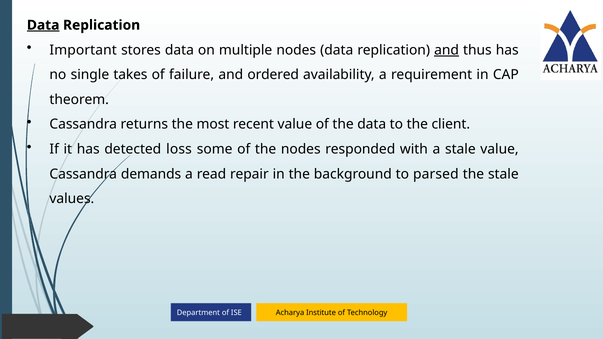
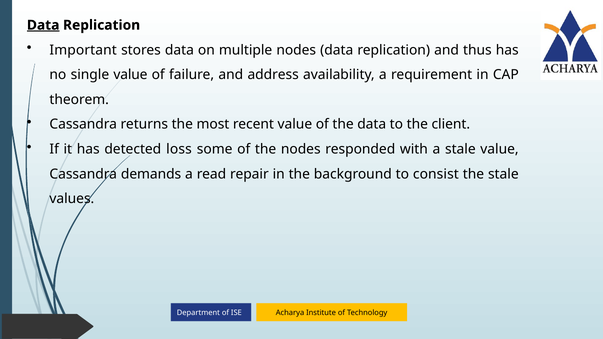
and underline: present -> none (447, 50)
single takes: takes -> value (130, 75)
ordered: ordered -> address (273, 75)
parsed: parsed -> consist (436, 174)
